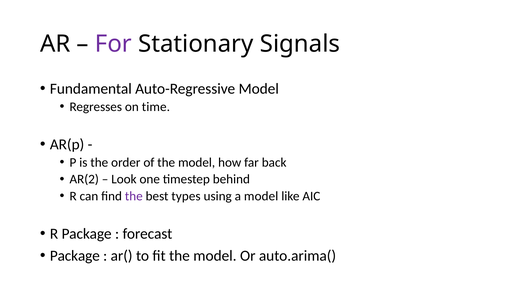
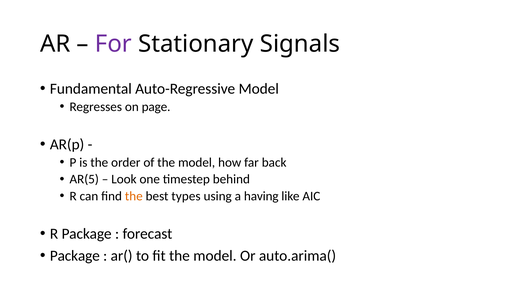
time: time -> page (156, 107)
AR(2: AR(2 -> AR(5 (84, 180)
the colour: purple -> orange (134, 196)
a model: model -> having (261, 196)
